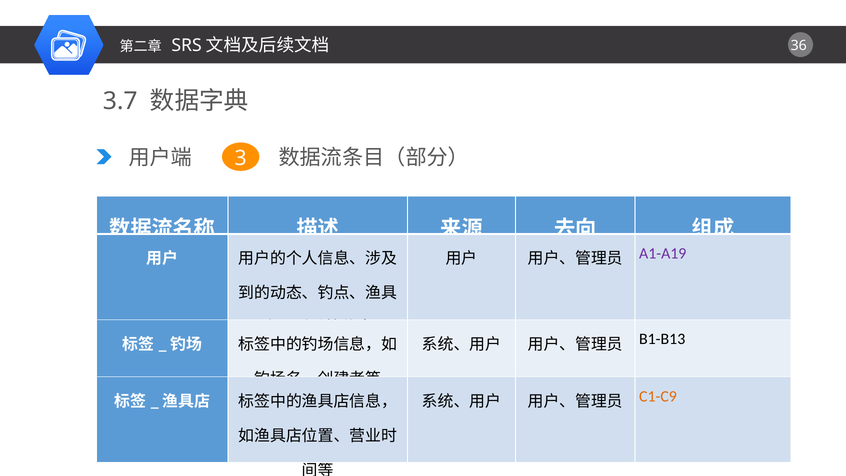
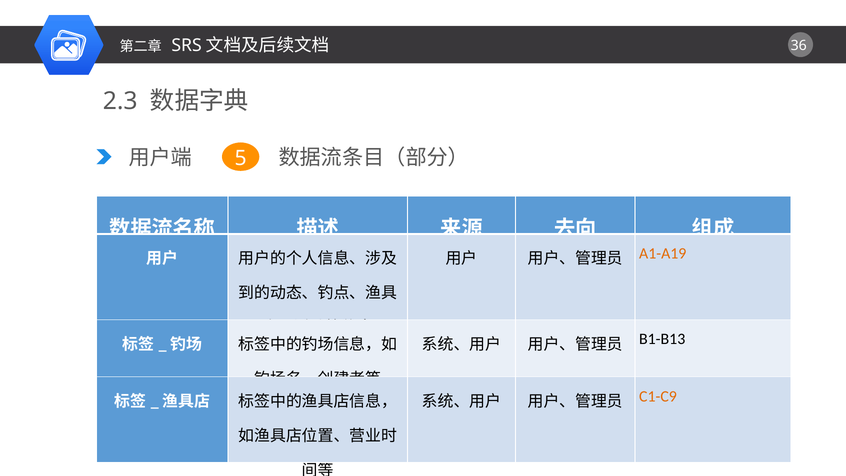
3.7: 3.7 -> 2.3 (120, 101)
3: 3 -> 5 (241, 158)
A1-A19 colour: purple -> orange (663, 253)
